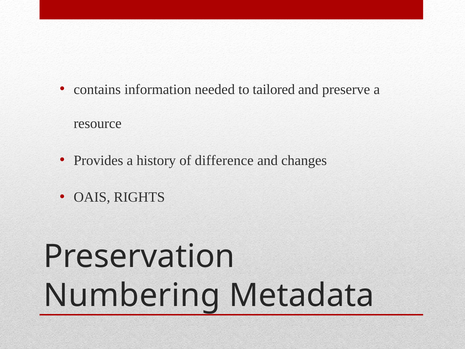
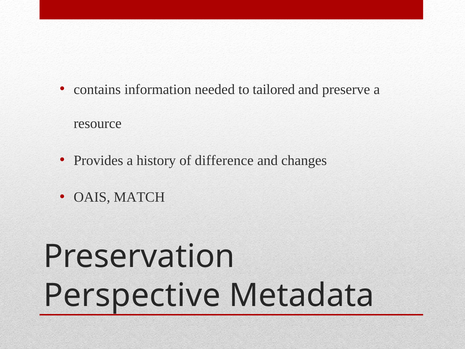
RIGHTS: RIGHTS -> MATCH (139, 197)
Numbering: Numbering -> Perspective (132, 295)
